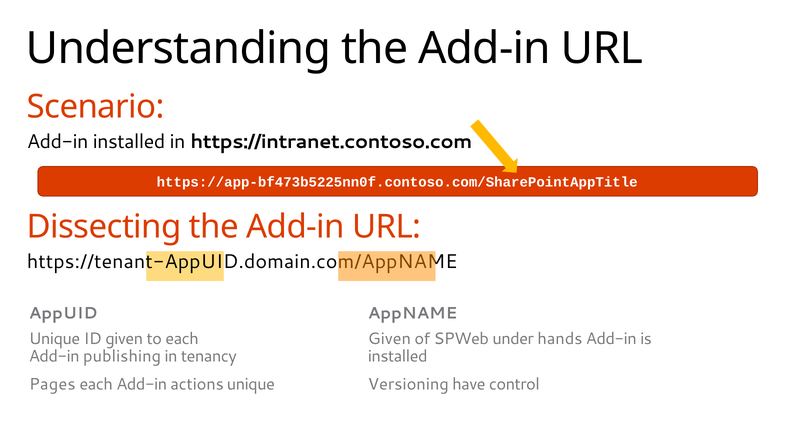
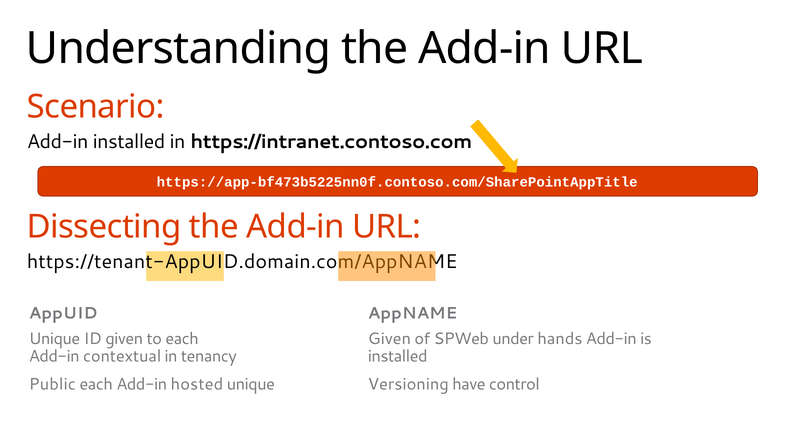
publishing: publishing -> contextual (122, 357)
Pages: Pages -> Public (52, 384)
actions: actions -> hosted (197, 384)
